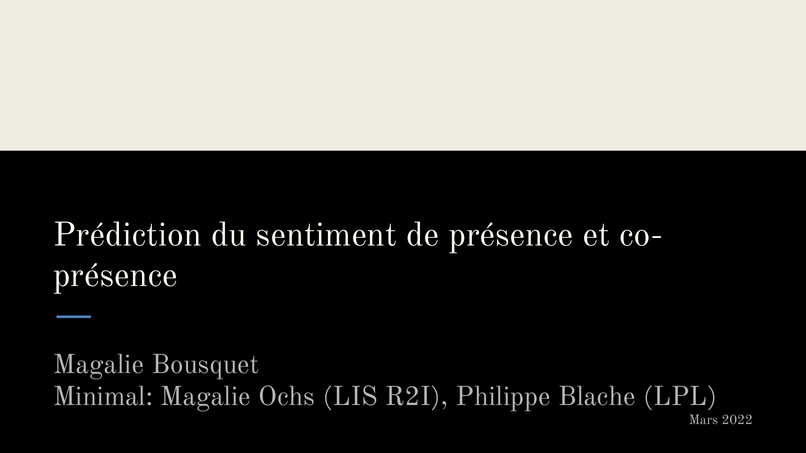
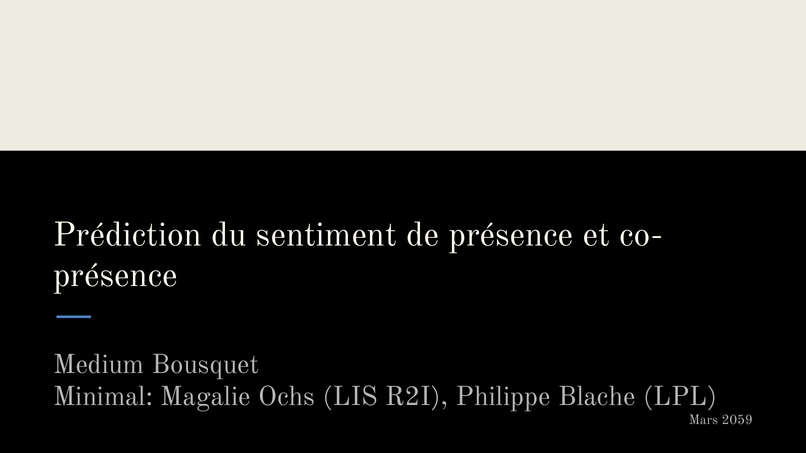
Magalie: Magalie -> Medium (99, 365)
2022: 2022 -> 2059 (737, 420)
